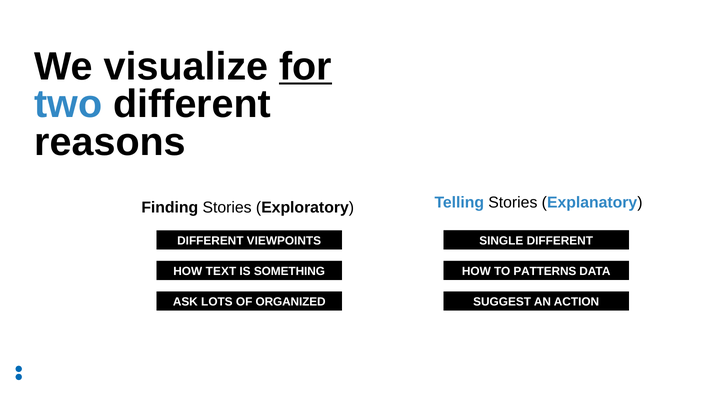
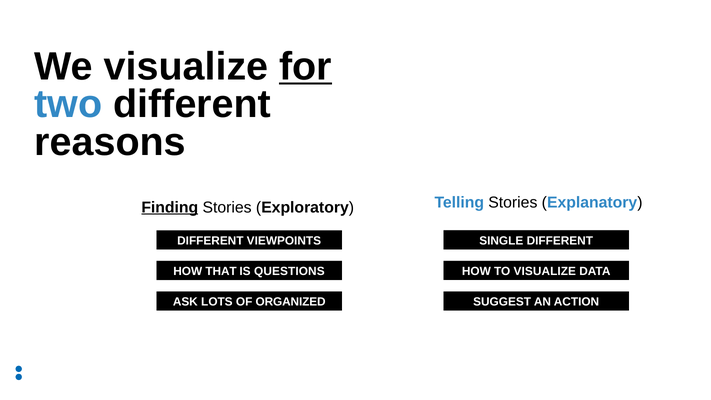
Finding underline: none -> present (170, 207)
TO PATTERNS: PATTERNS -> VISUALIZE (545, 271)
TEXT: TEXT -> THAT (221, 271)
SOMETHING: SOMETHING -> QUESTIONS (289, 271)
